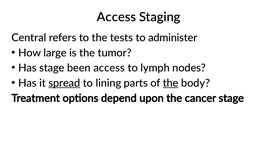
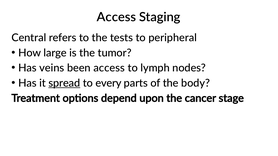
administer: administer -> peripheral (173, 38)
Has stage: stage -> veins (52, 68)
lining: lining -> every (109, 83)
the underline: present -> none (171, 83)
